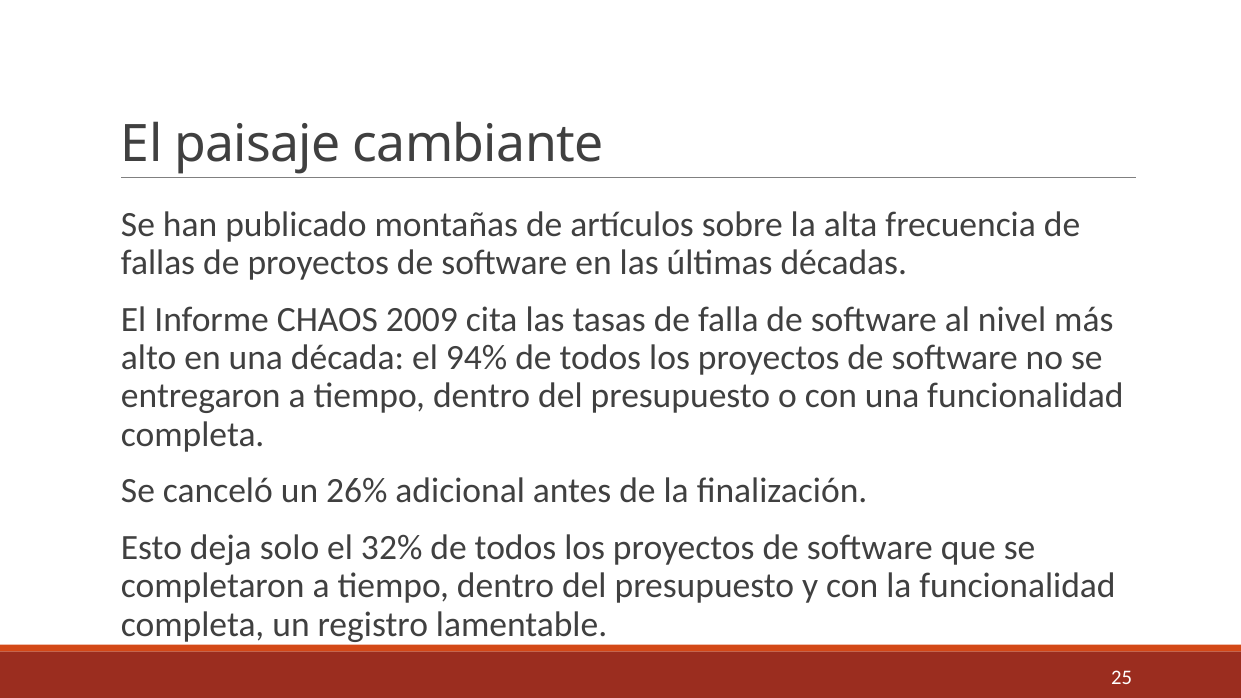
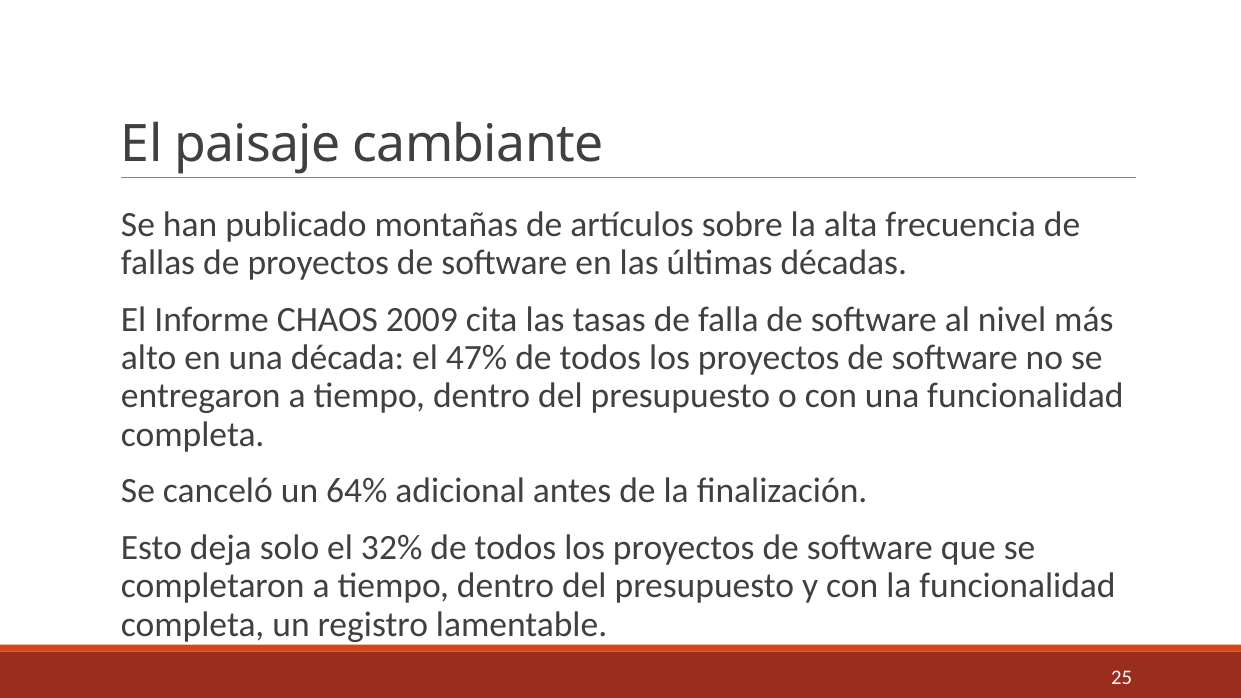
94%: 94% -> 47% (477, 358)
26%: 26% -> 64% (357, 491)
